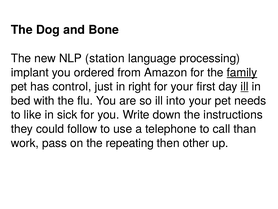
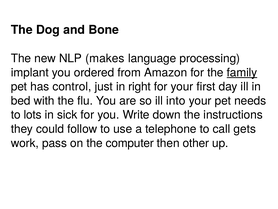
station: station -> makes (105, 58)
ill underline: present -> none (245, 86)
like: like -> lots (33, 115)
than: than -> gets (245, 129)
repeating: repeating -> computer (130, 143)
